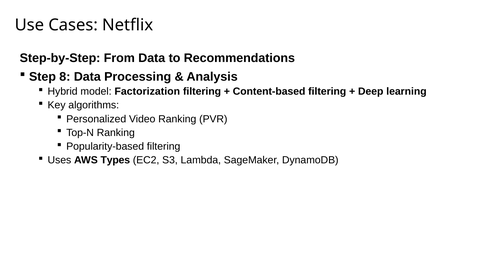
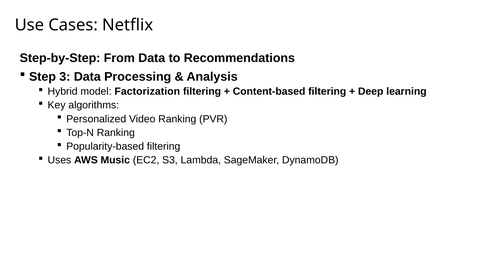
8: 8 -> 3 (65, 77)
Types: Types -> Music (115, 161)
